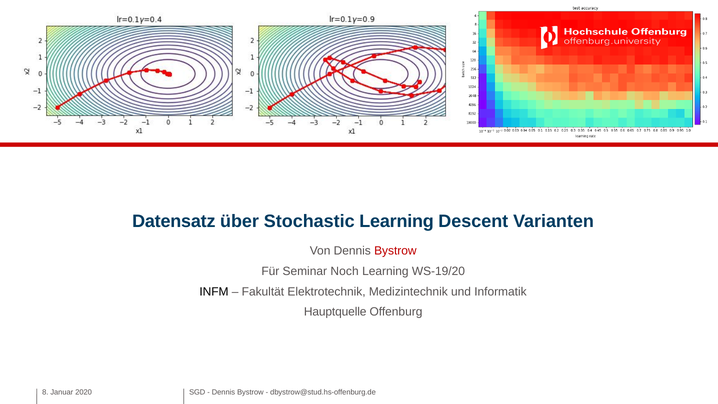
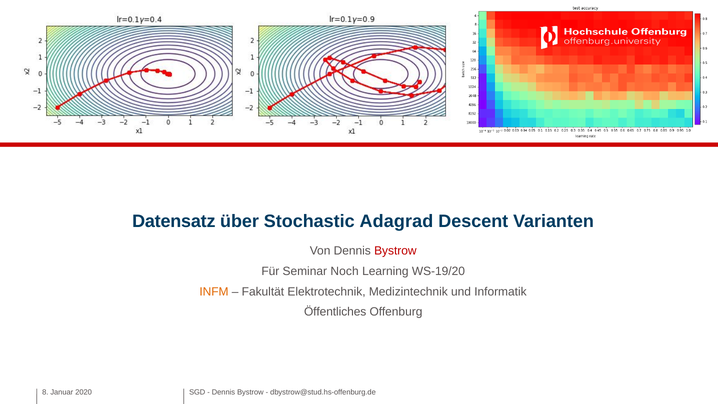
Stochastic Learning: Learning -> Adagrad (396, 221)
INFM colour: black -> orange (214, 292)
Hauptquelle: Hauptquelle -> Öffentliches (335, 312)
